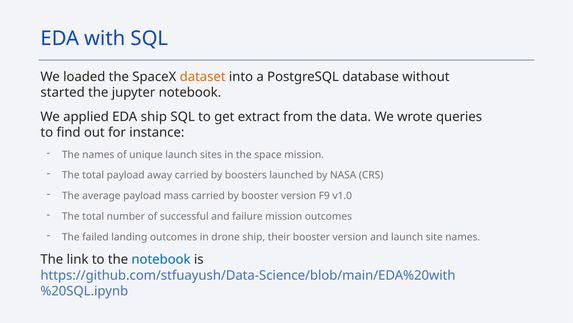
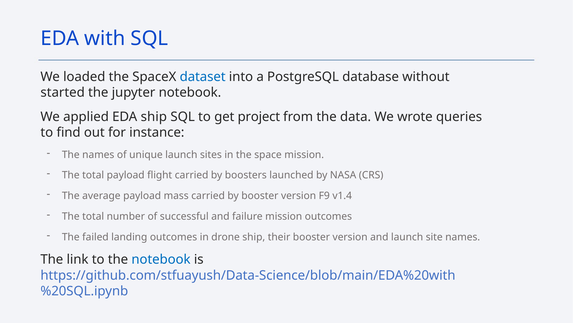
dataset colour: orange -> blue (203, 77)
extract: extract -> project (259, 116)
away: away -> flight (160, 175)
v1.0: v1.0 -> v1.4 (342, 195)
